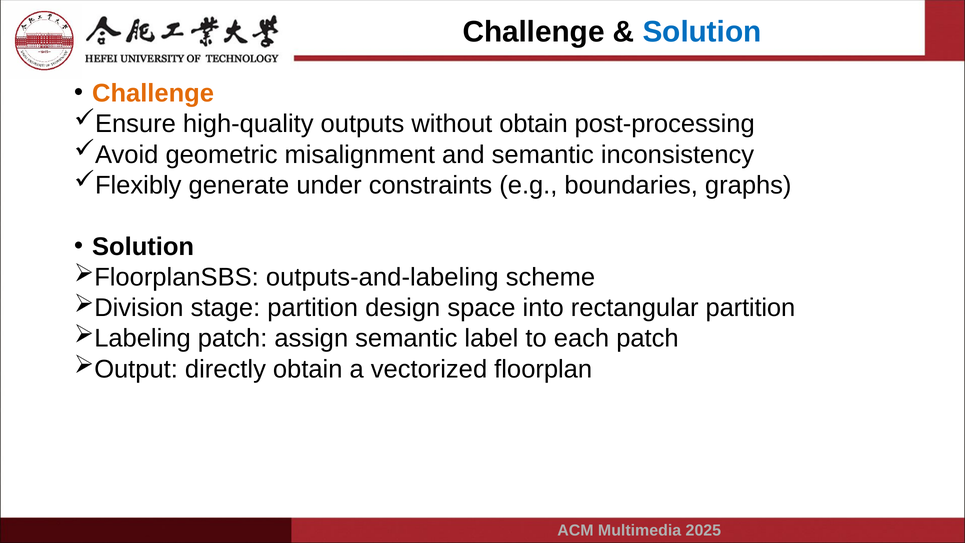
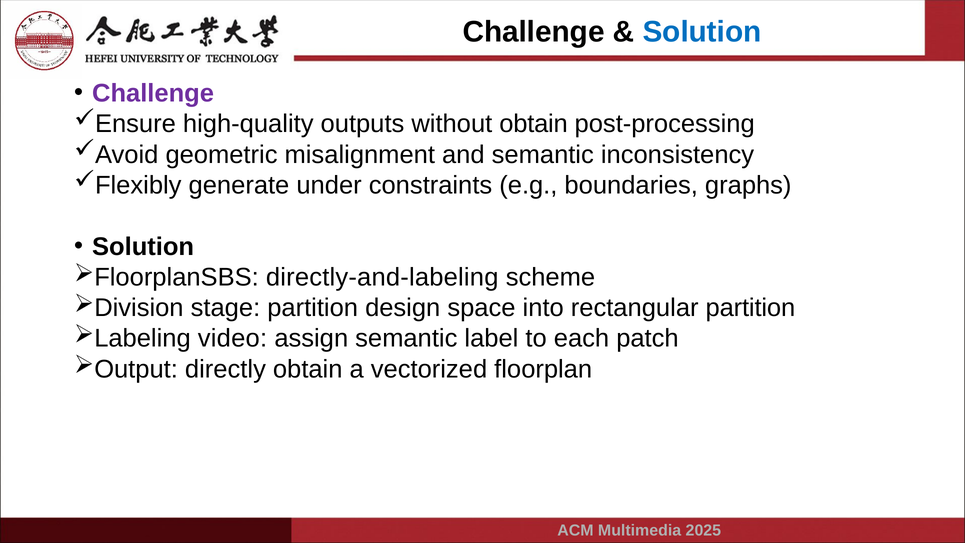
Challenge colour: orange -> purple (153, 93)
outputs-and-labeling: outputs-and-labeling -> directly-and-labeling (382, 277)
patch: patch -> video (232, 338)
